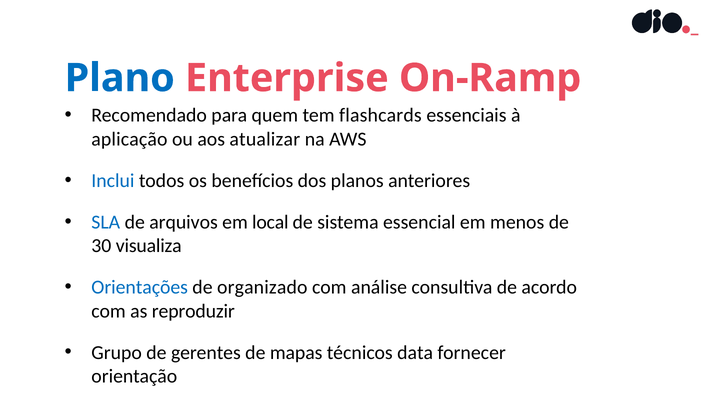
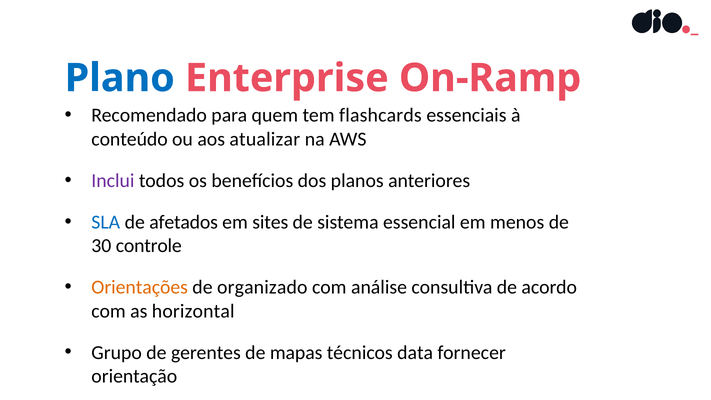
aplicação: aplicação -> conteúdo (130, 139)
Inclui colour: blue -> purple (113, 181)
arquivos: arquivos -> afetados (184, 222)
local: local -> sites (270, 222)
visualiza: visualiza -> controle (149, 246)
Orientações colour: blue -> orange (140, 287)
reproduzir: reproduzir -> horizontal (193, 311)
